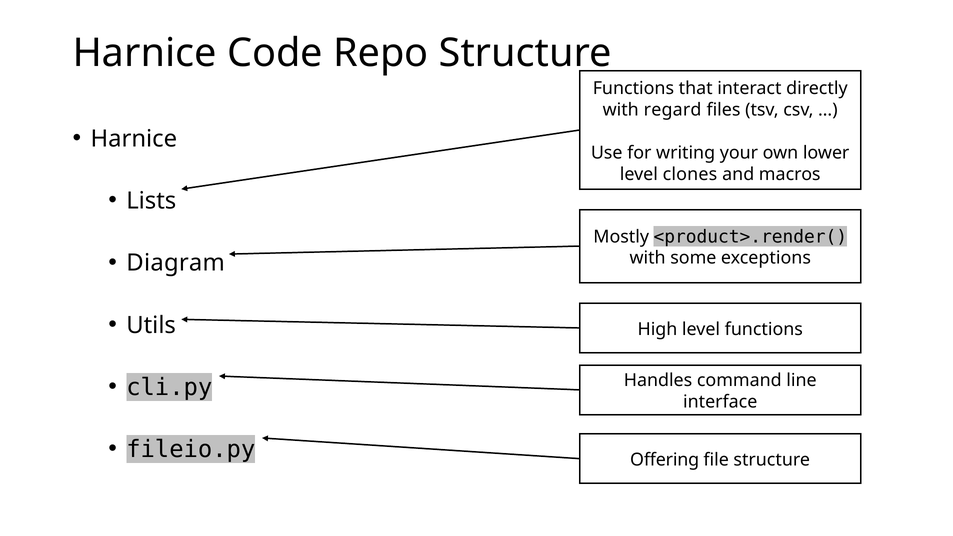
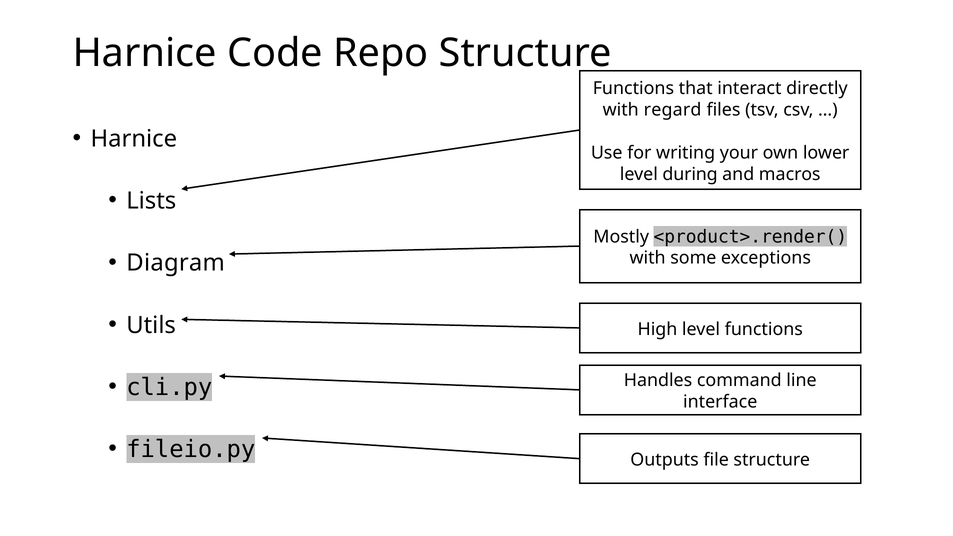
clones: clones -> during (690, 174)
Offering: Offering -> Outputs (665, 460)
